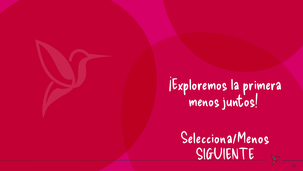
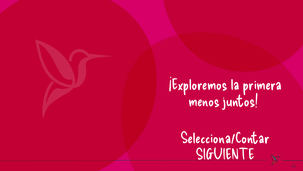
Selecciona/Menos: Selecciona/Menos -> Selecciona/Contar (225, 138)
